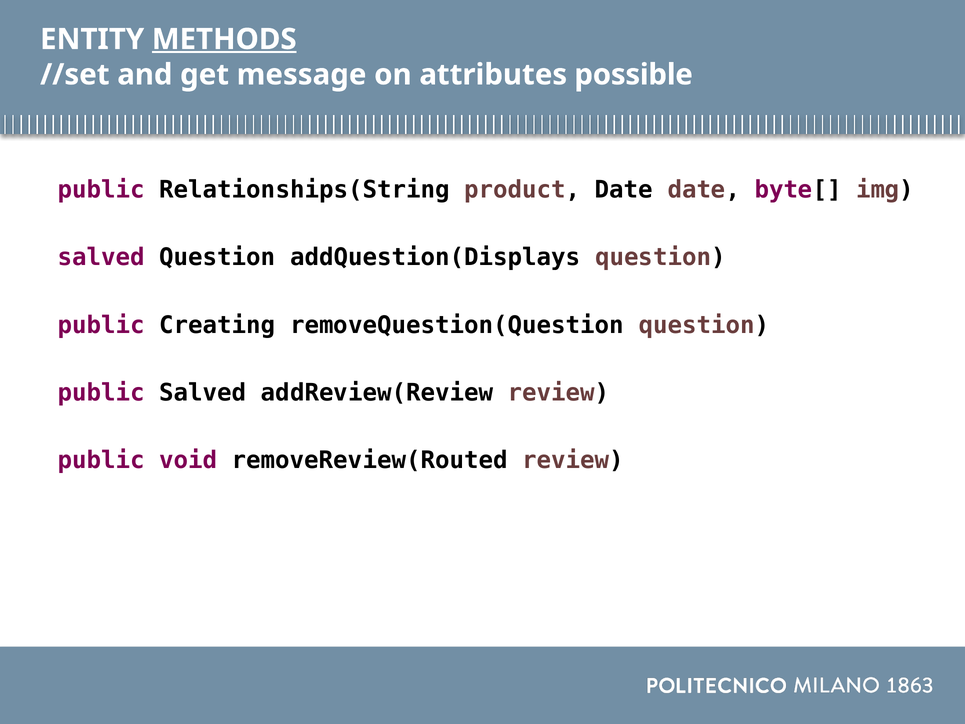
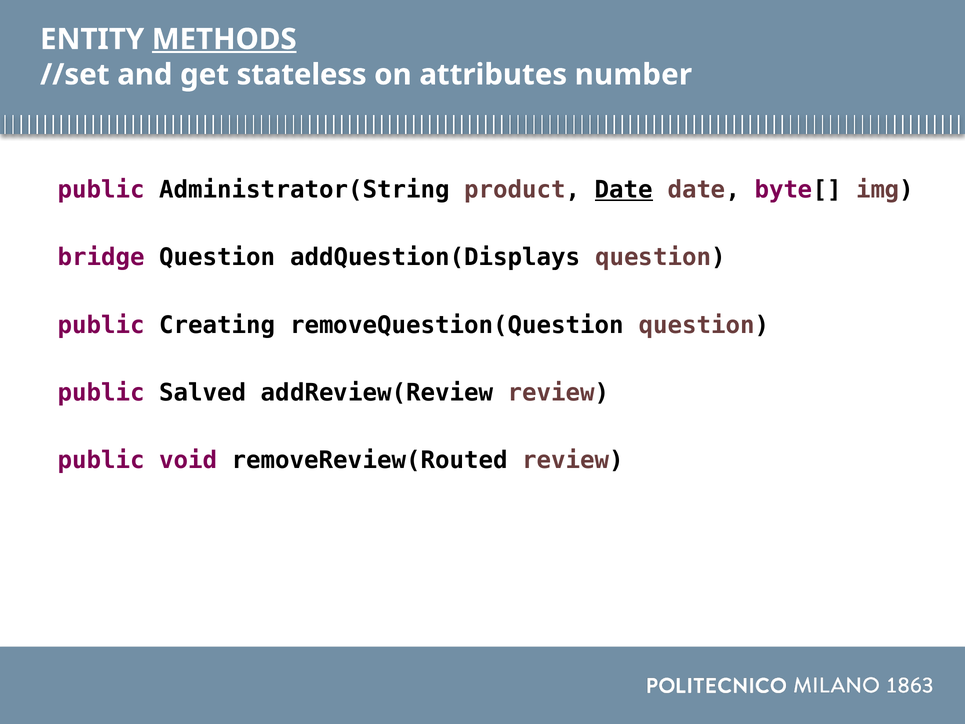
message: message -> stateless (302, 75)
possible: possible -> number (633, 75)
Relationships(String: Relationships(String -> Administrator(String (305, 190)
Date underline: none -> present (624, 190)
salved: salved -> bridge (101, 257)
